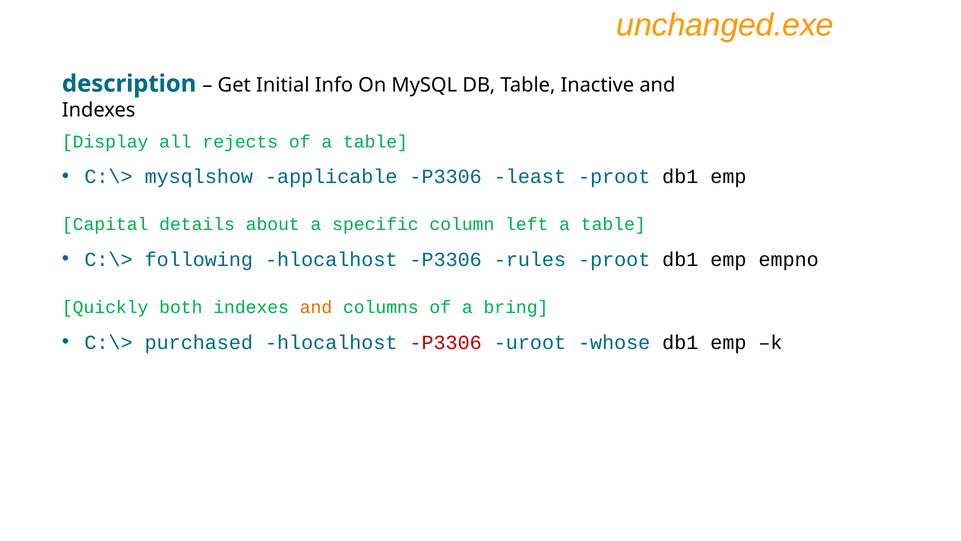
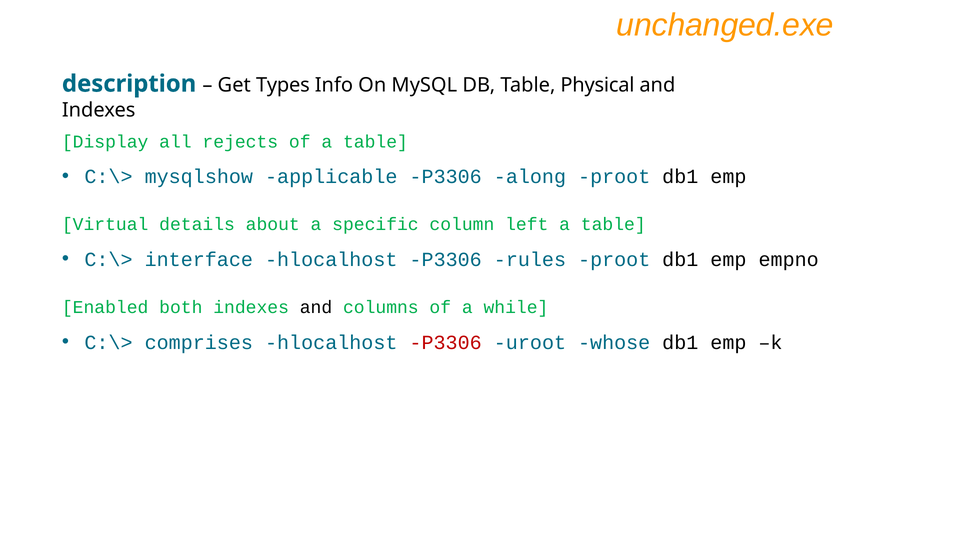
Initial: Initial -> Types (283, 85)
Inactive: Inactive -> Physical (597, 85)
least: least -> along (530, 176)
Capital: Capital -> Virtual (105, 224)
following: following -> interface (199, 259)
Quickly: Quickly -> Enabled (105, 307)
and colour: orange -> black (316, 307)
bring: bring -> while (516, 307)
purchased: purchased -> comprises (199, 342)
